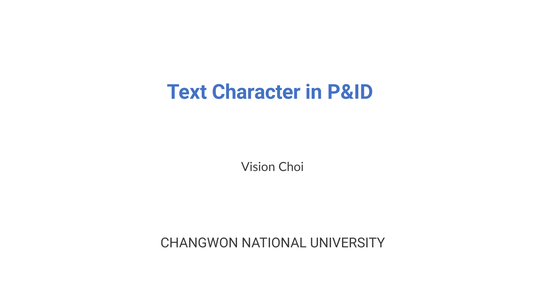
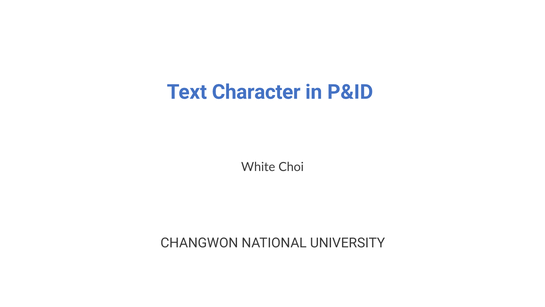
Vision: Vision -> White (258, 167)
